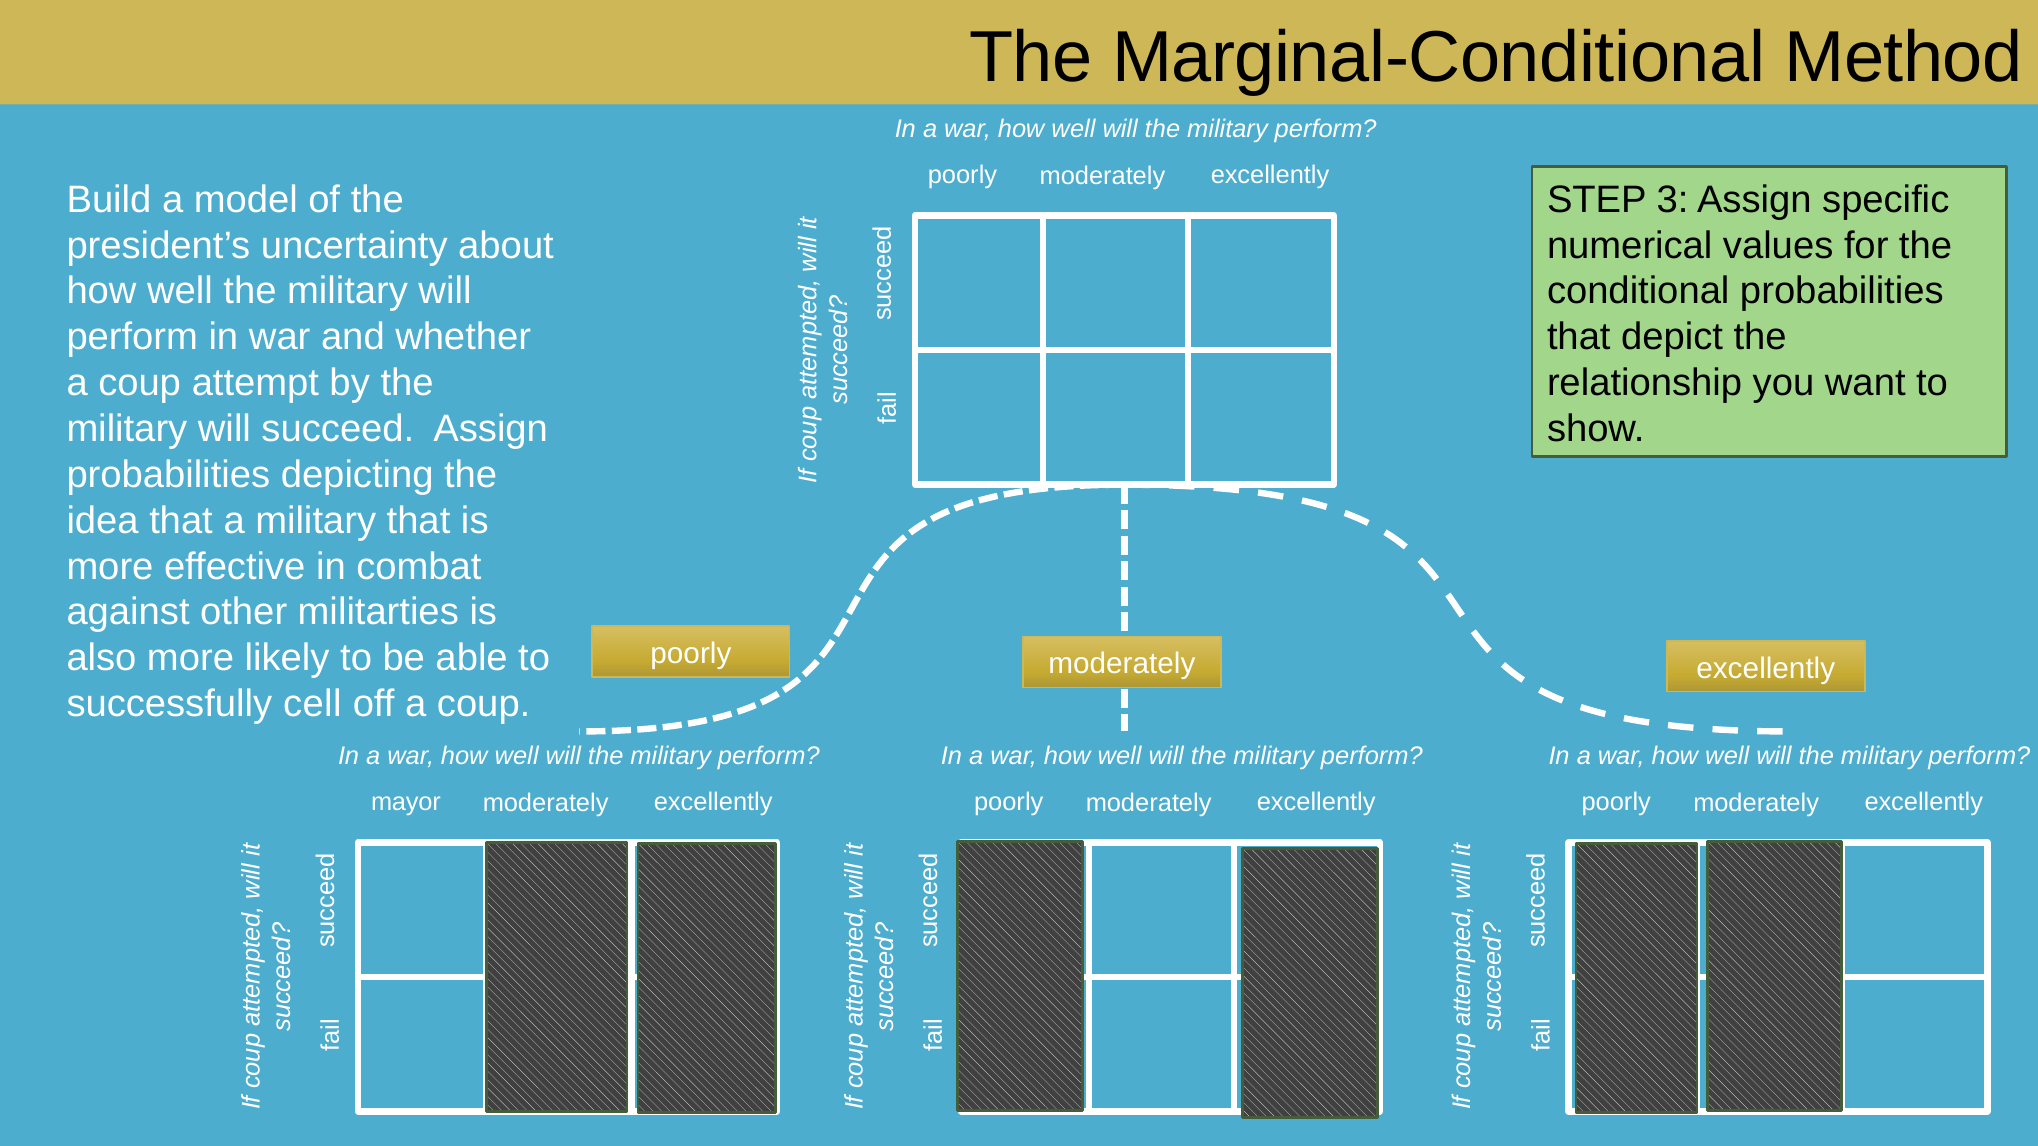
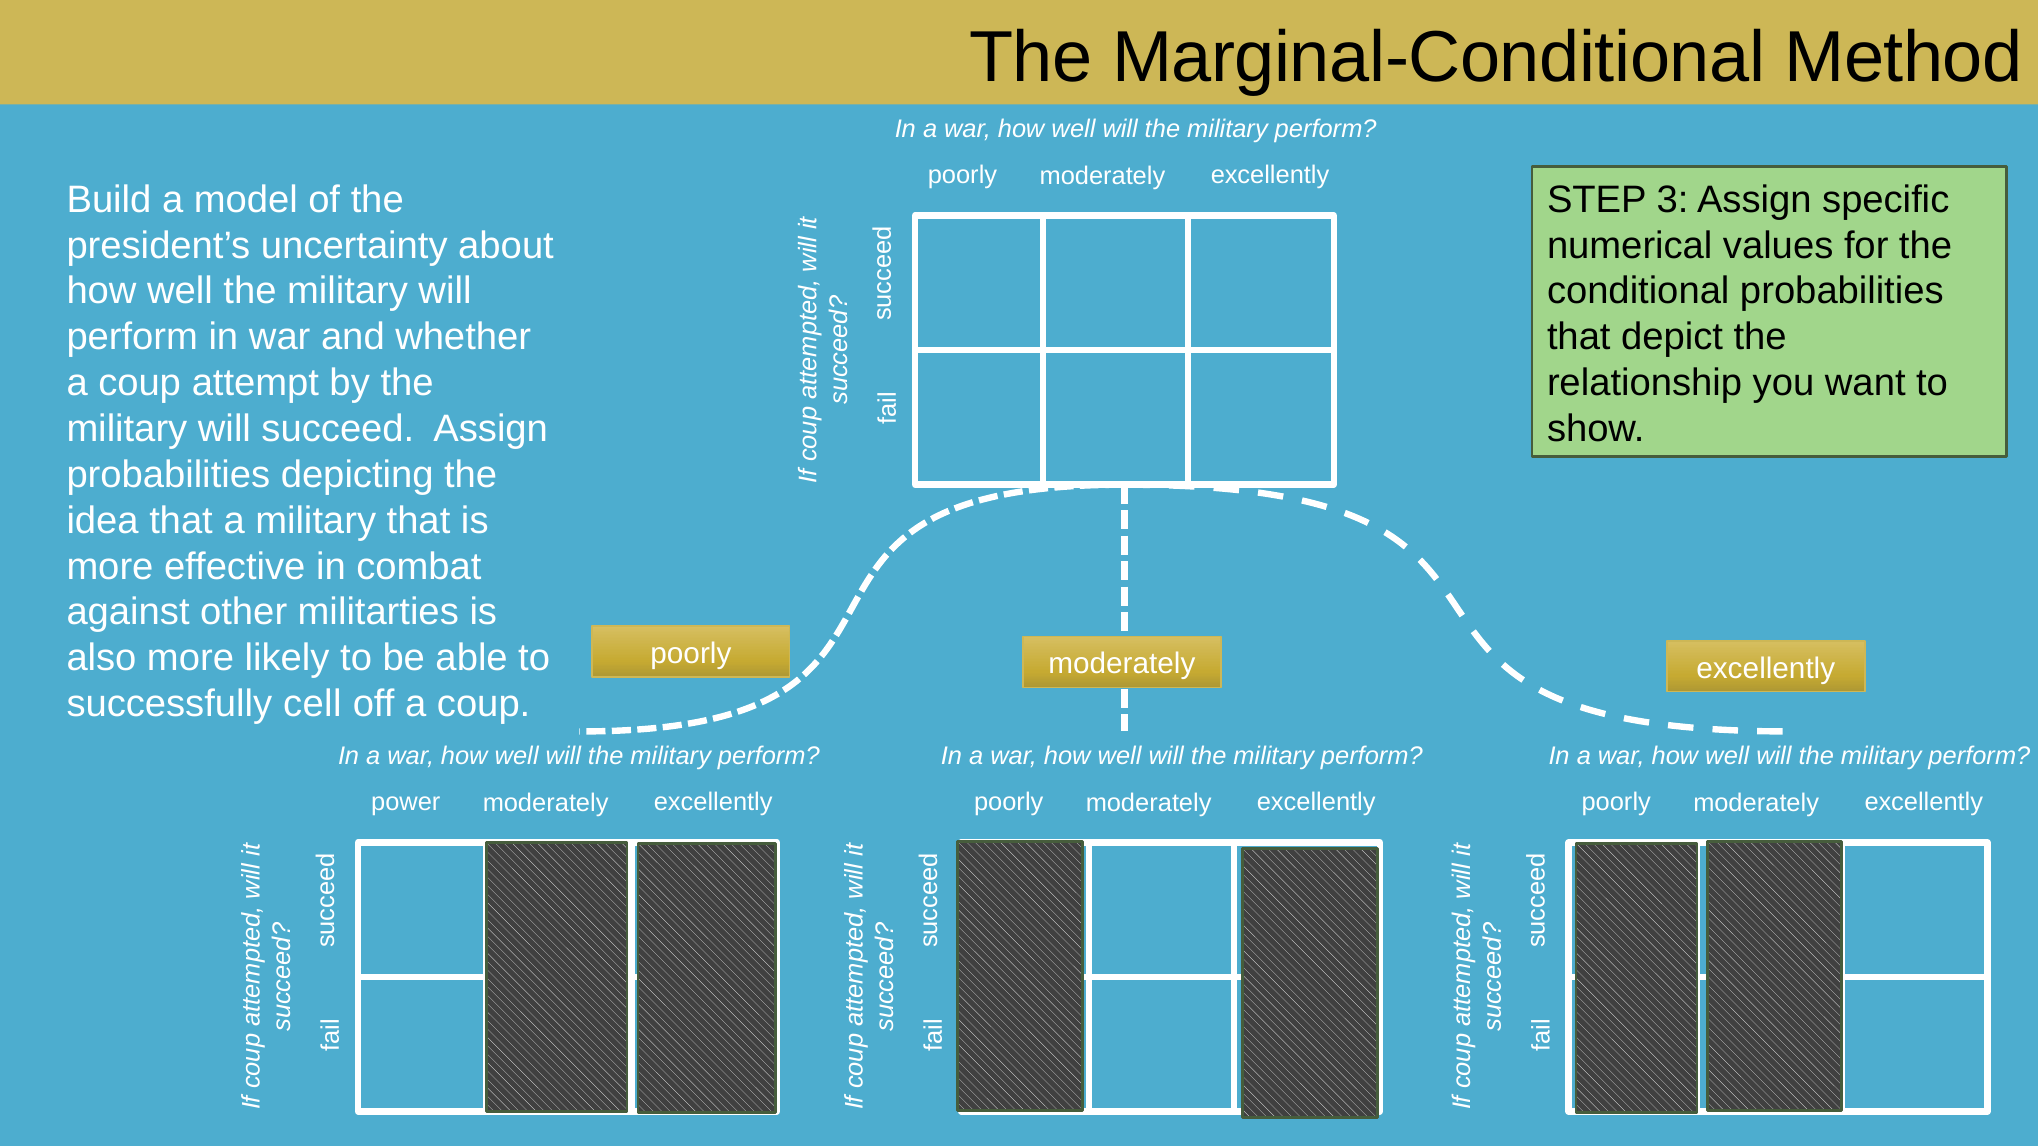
mayor: mayor -> power (406, 803)
